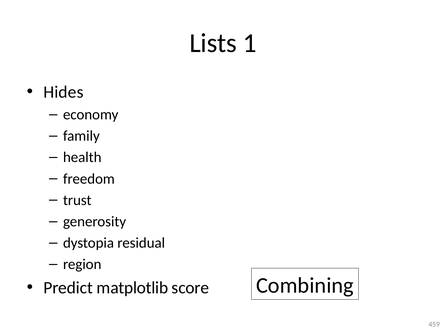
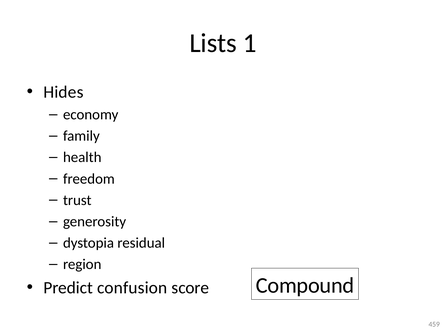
matplotlib: matplotlib -> confusion (132, 287)
Combining: Combining -> Compound (305, 285)
